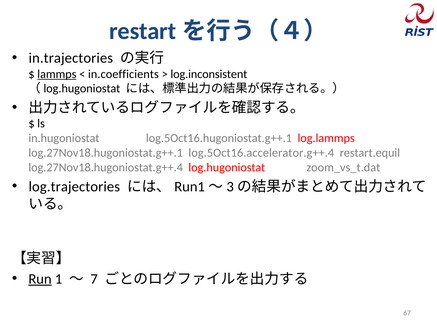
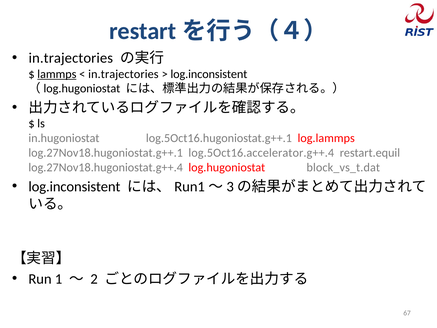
in.coefficients: in.coefficients -> in.trajectories (123, 74)
zoom_vs_t.dat: zoom_vs_t.dat -> block_vs_t.dat (343, 167)
log.trajectories: log.trajectories -> log.inconsistent (74, 186)
Run underline: present -> none (40, 279)
7: 7 -> 2 (94, 279)
